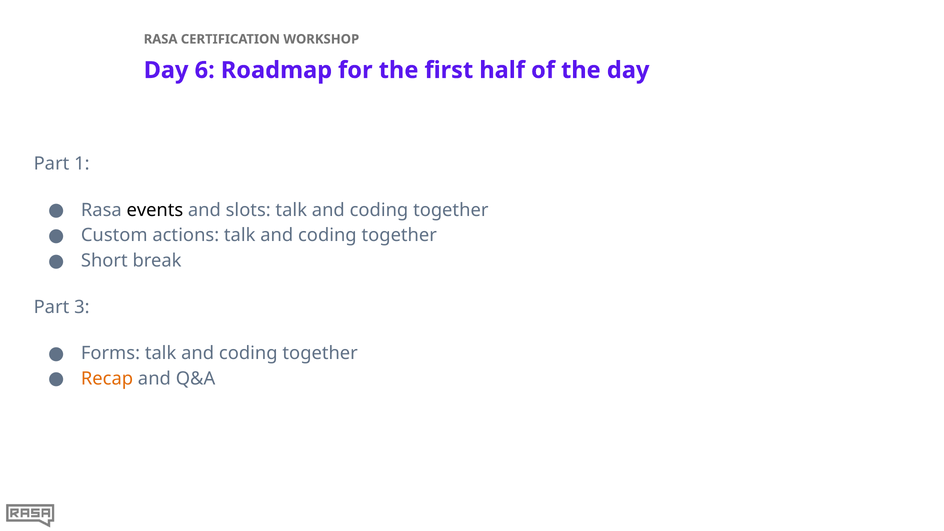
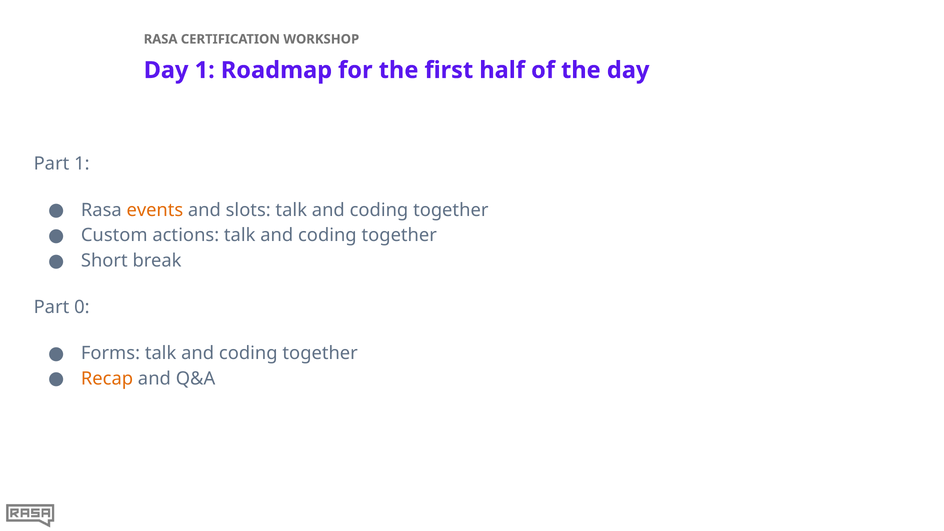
Day 6: 6 -> 1 (205, 70)
events colour: black -> orange (155, 210)
3: 3 -> 0 (82, 307)
